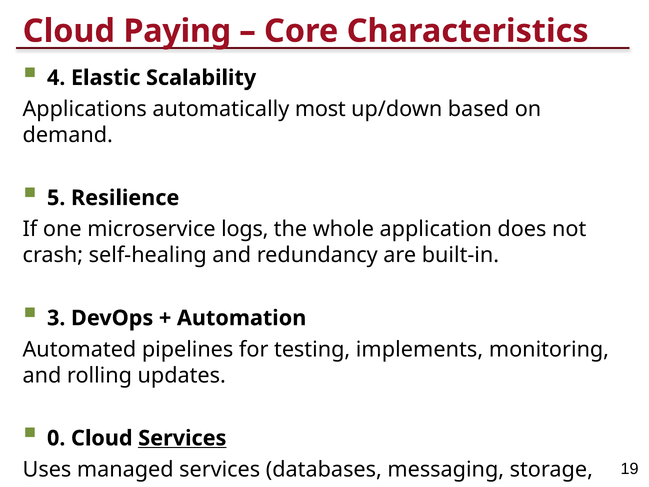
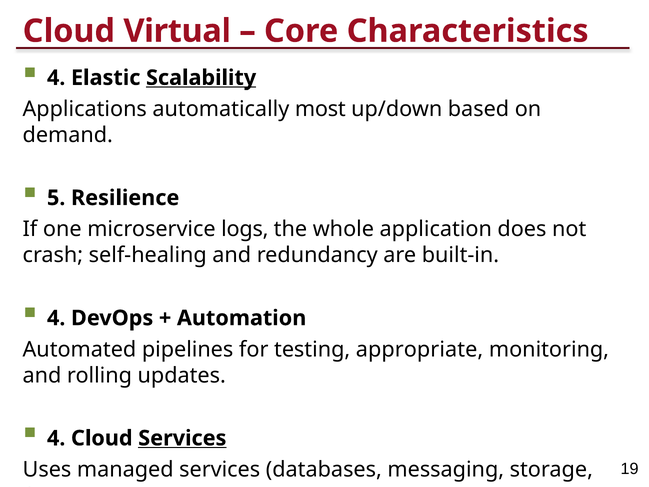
Paying: Paying -> Virtual (177, 31)
Scalability underline: none -> present (201, 78)
3: 3 -> 4 (56, 318)
implements: implements -> appropriate (420, 349)
0: 0 -> 4 (56, 438)
